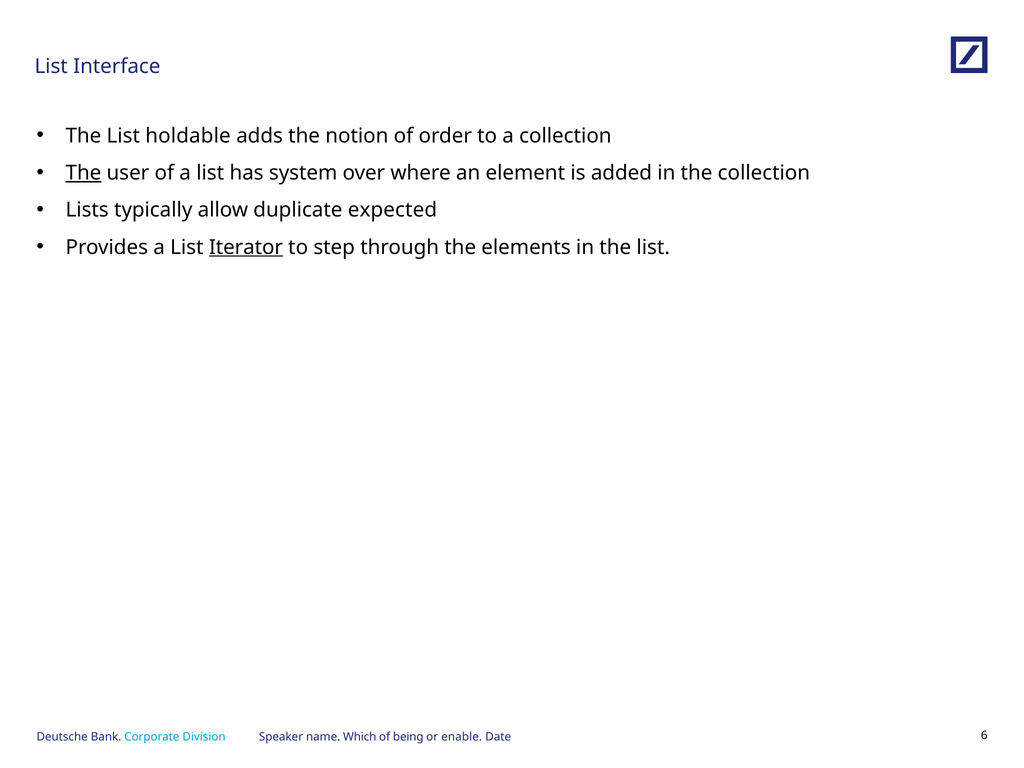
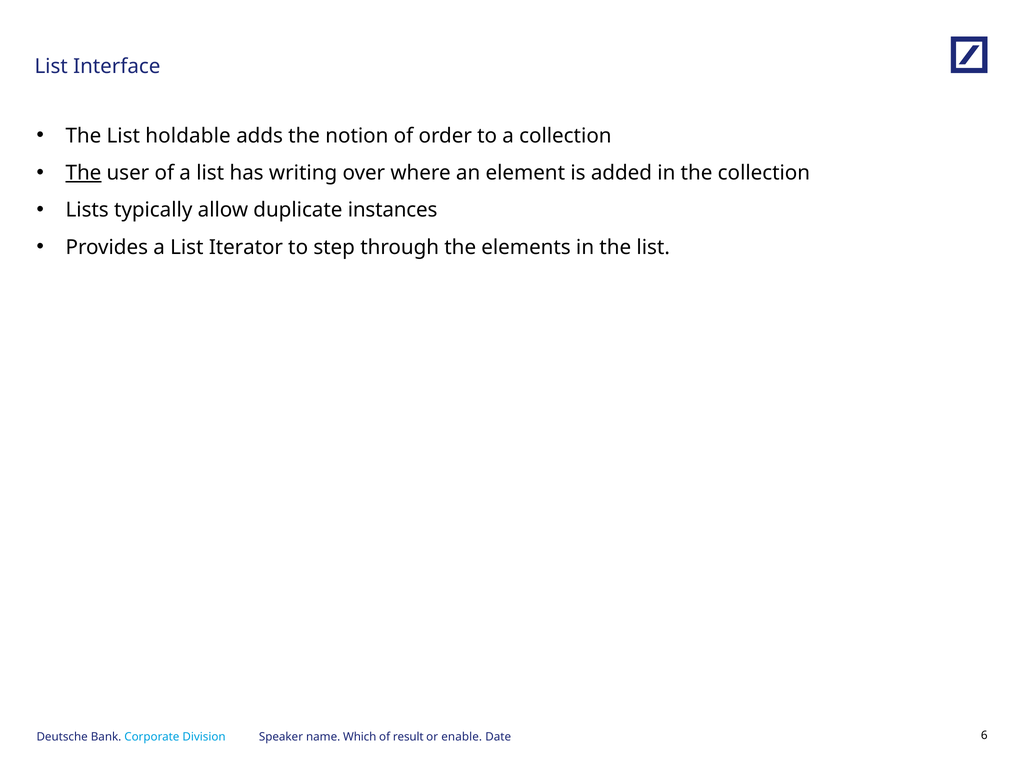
system: system -> writing (303, 173)
expected: expected -> instances (393, 210)
Iterator underline: present -> none (246, 247)
being: being -> result (408, 737)
